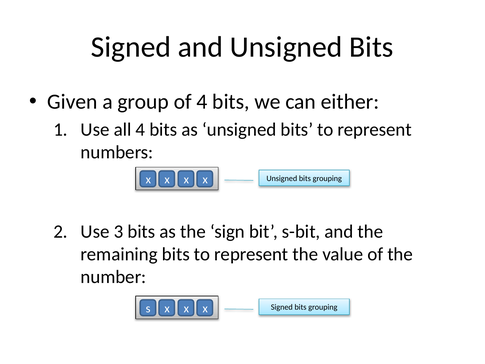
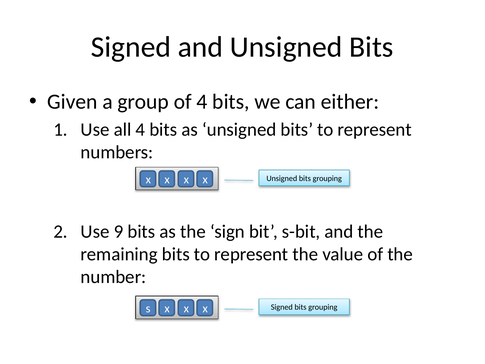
3: 3 -> 9 (118, 232)
